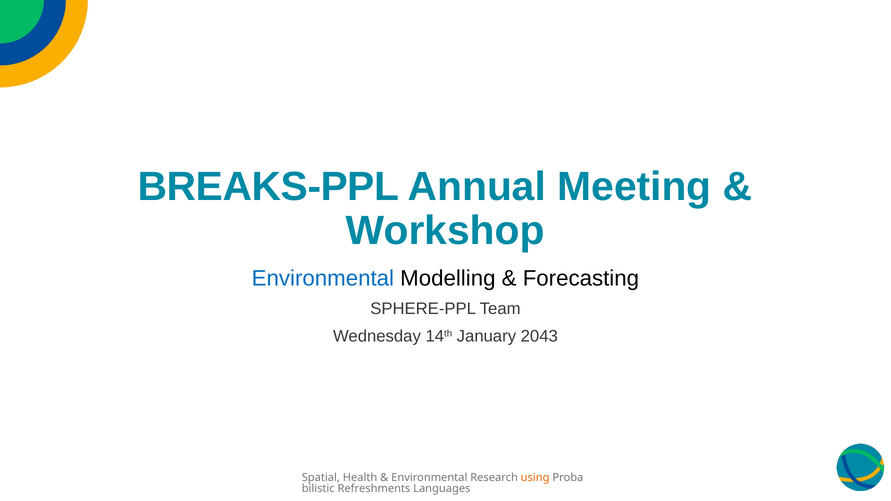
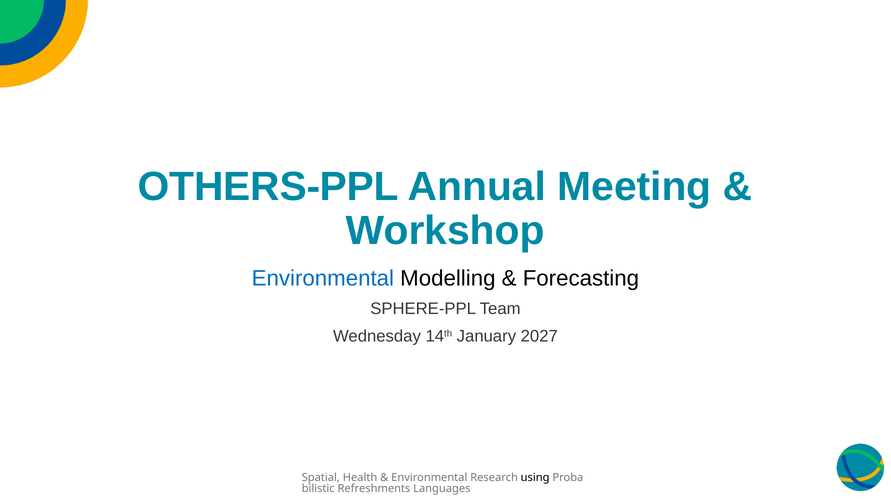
BREAKS-PPL: BREAKS-PPL -> OTHERS-PPL (268, 187)
2043: 2043 -> 2027 (539, 336)
using colour: orange -> black (535, 478)
